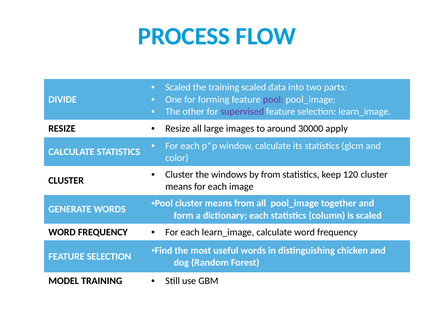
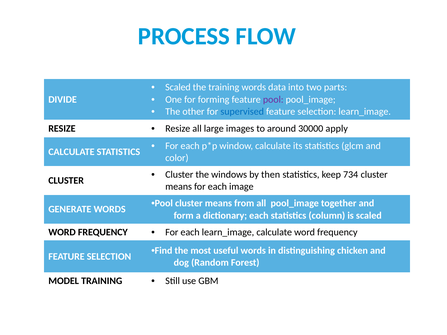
training scaled: scaled -> words (254, 87)
supervised colour: purple -> blue (242, 112)
by from: from -> then (271, 175)
120: 120 -> 734 (351, 175)
